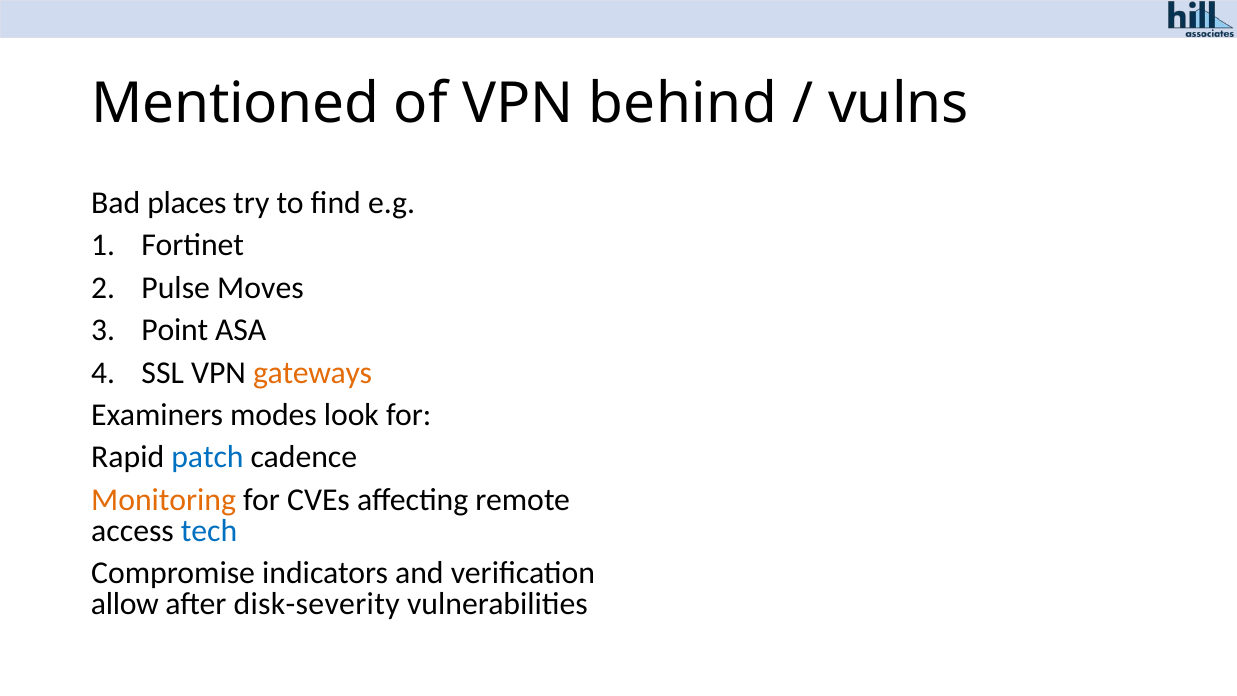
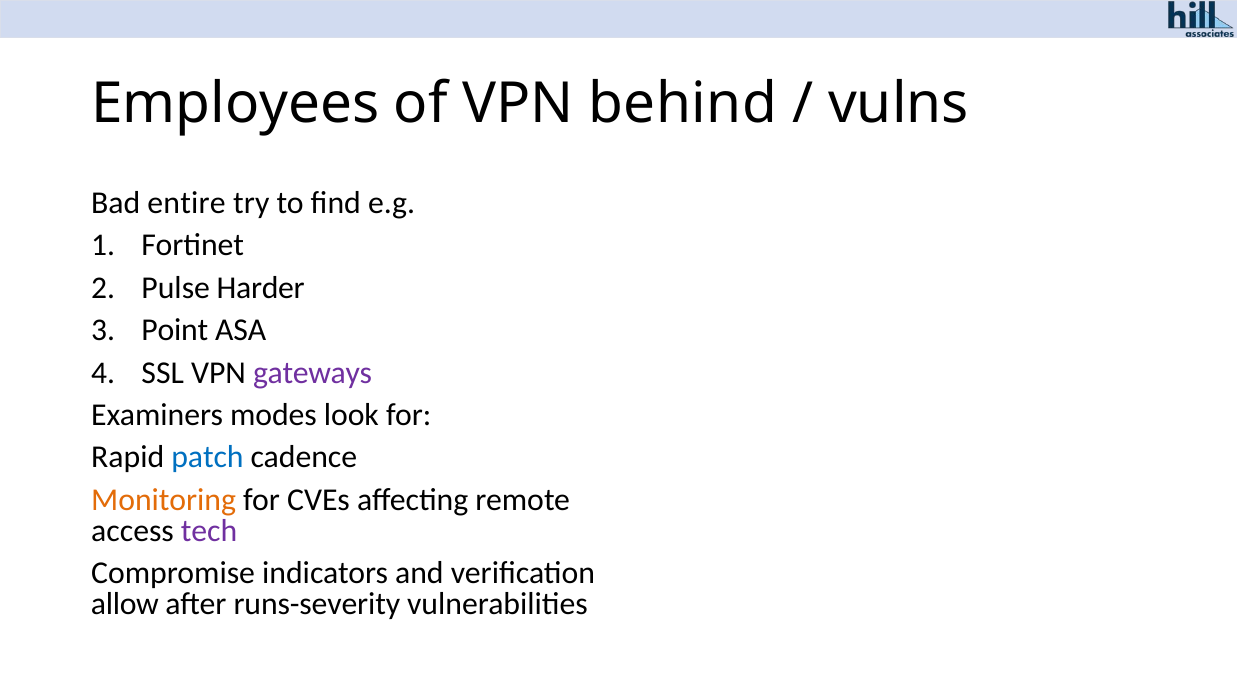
Mentioned: Mentioned -> Employees (235, 104)
places: places -> entire (187, 203)
Moves: Moves -> Harder (261, 287)
gateways colour: orange -> purple (313, 372)
tech colour: blue -> purple (209, 531)
disk-severity: disk-severity -> runs-severity (317, 604)
